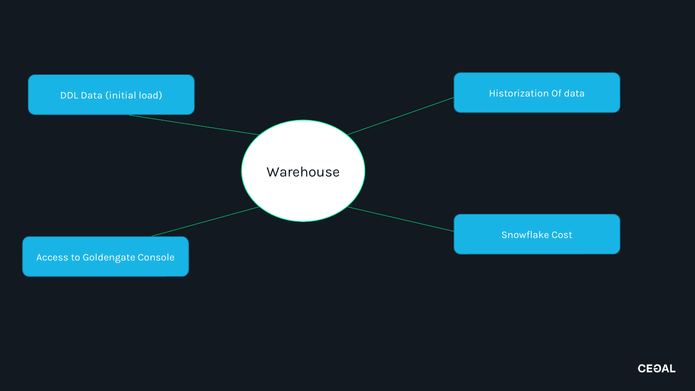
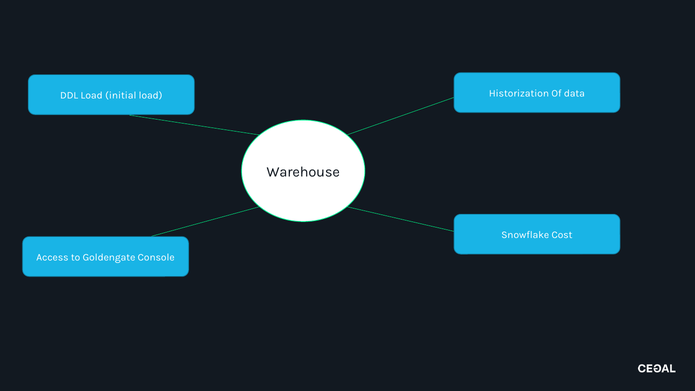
DDL Data: Data -> Load (92, 95)
